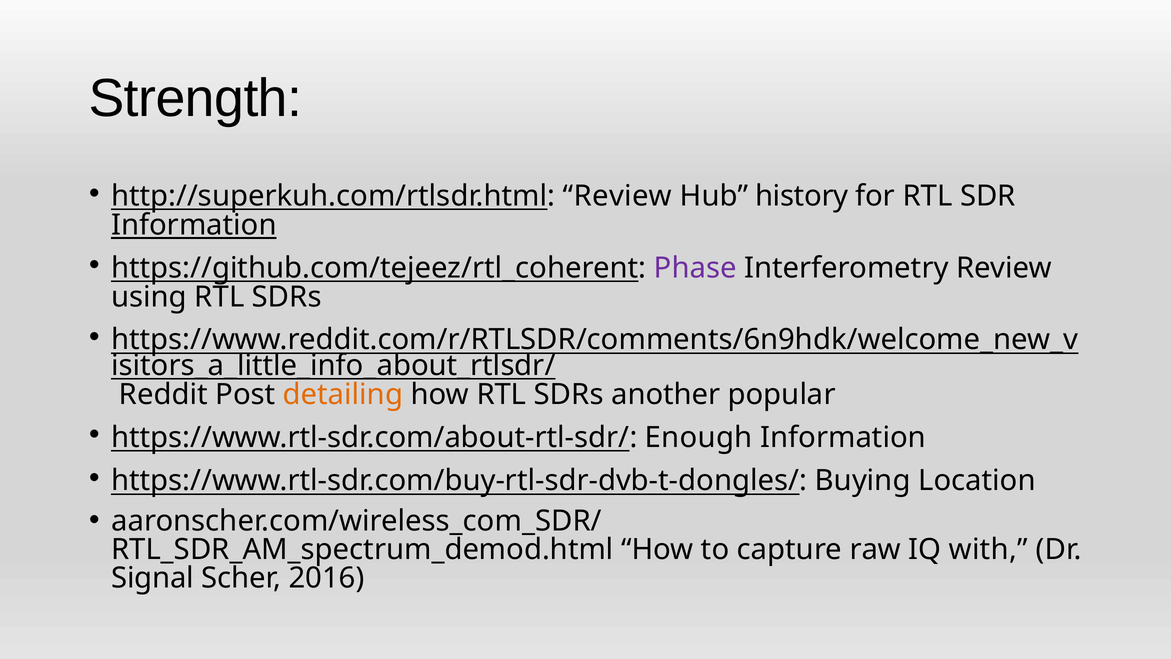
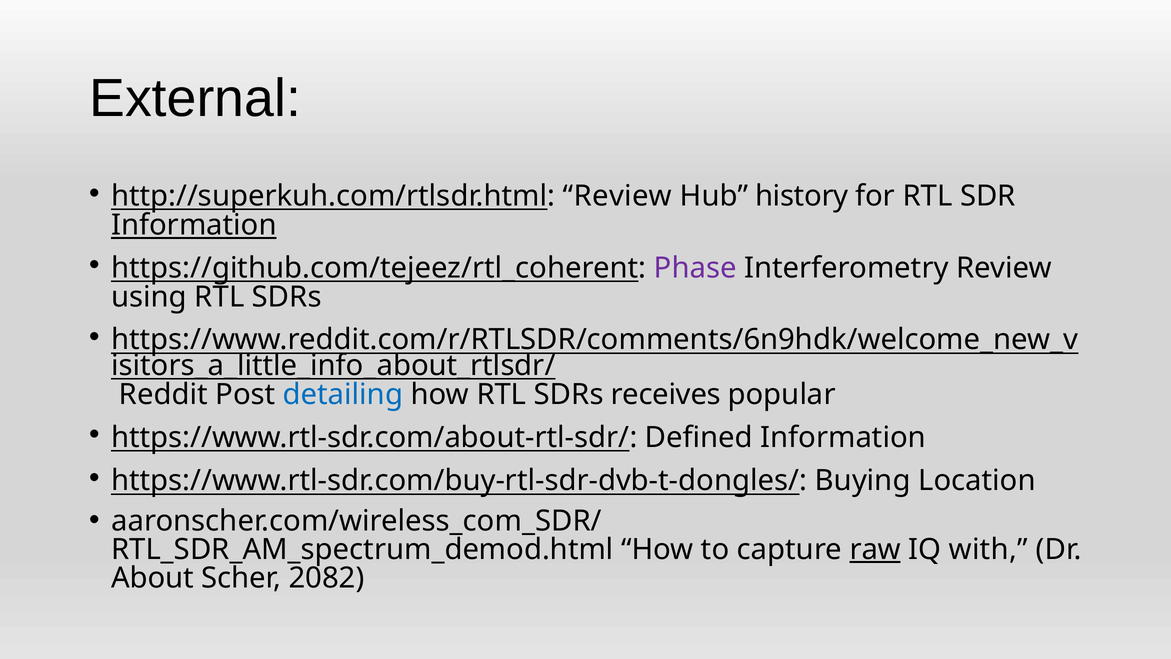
Strength: Strength -> External (195, 98)
detailing colour: orange -> blue (343, 395)
another: another -> receives (666, 395)
Enough: Enough -> Defined (699, 437)
raw underline: none -> present (875, 549)
Signal: Signal -> About (152, 578)
2016: 2016 -> 2082 (327, 578)
